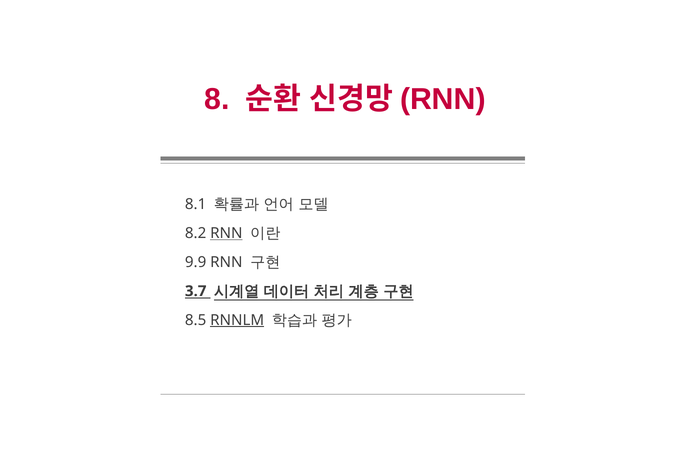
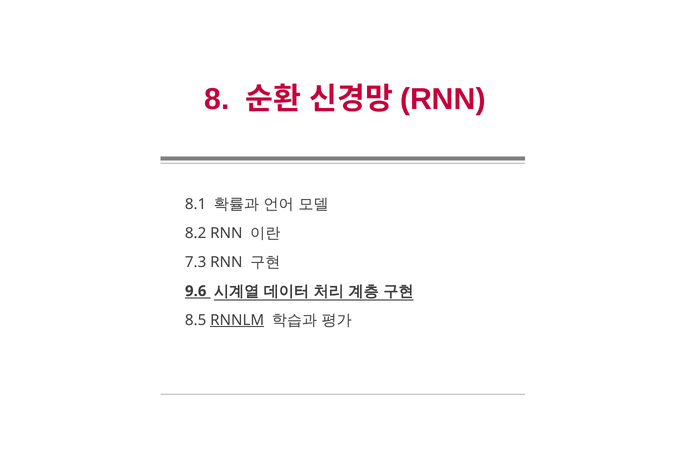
RNN underline: present -> none (226, 233)
9.9: 9.9 -> 7.3 (196, 262)
3.7: 3.7 -> 9.6 (196, 291)
